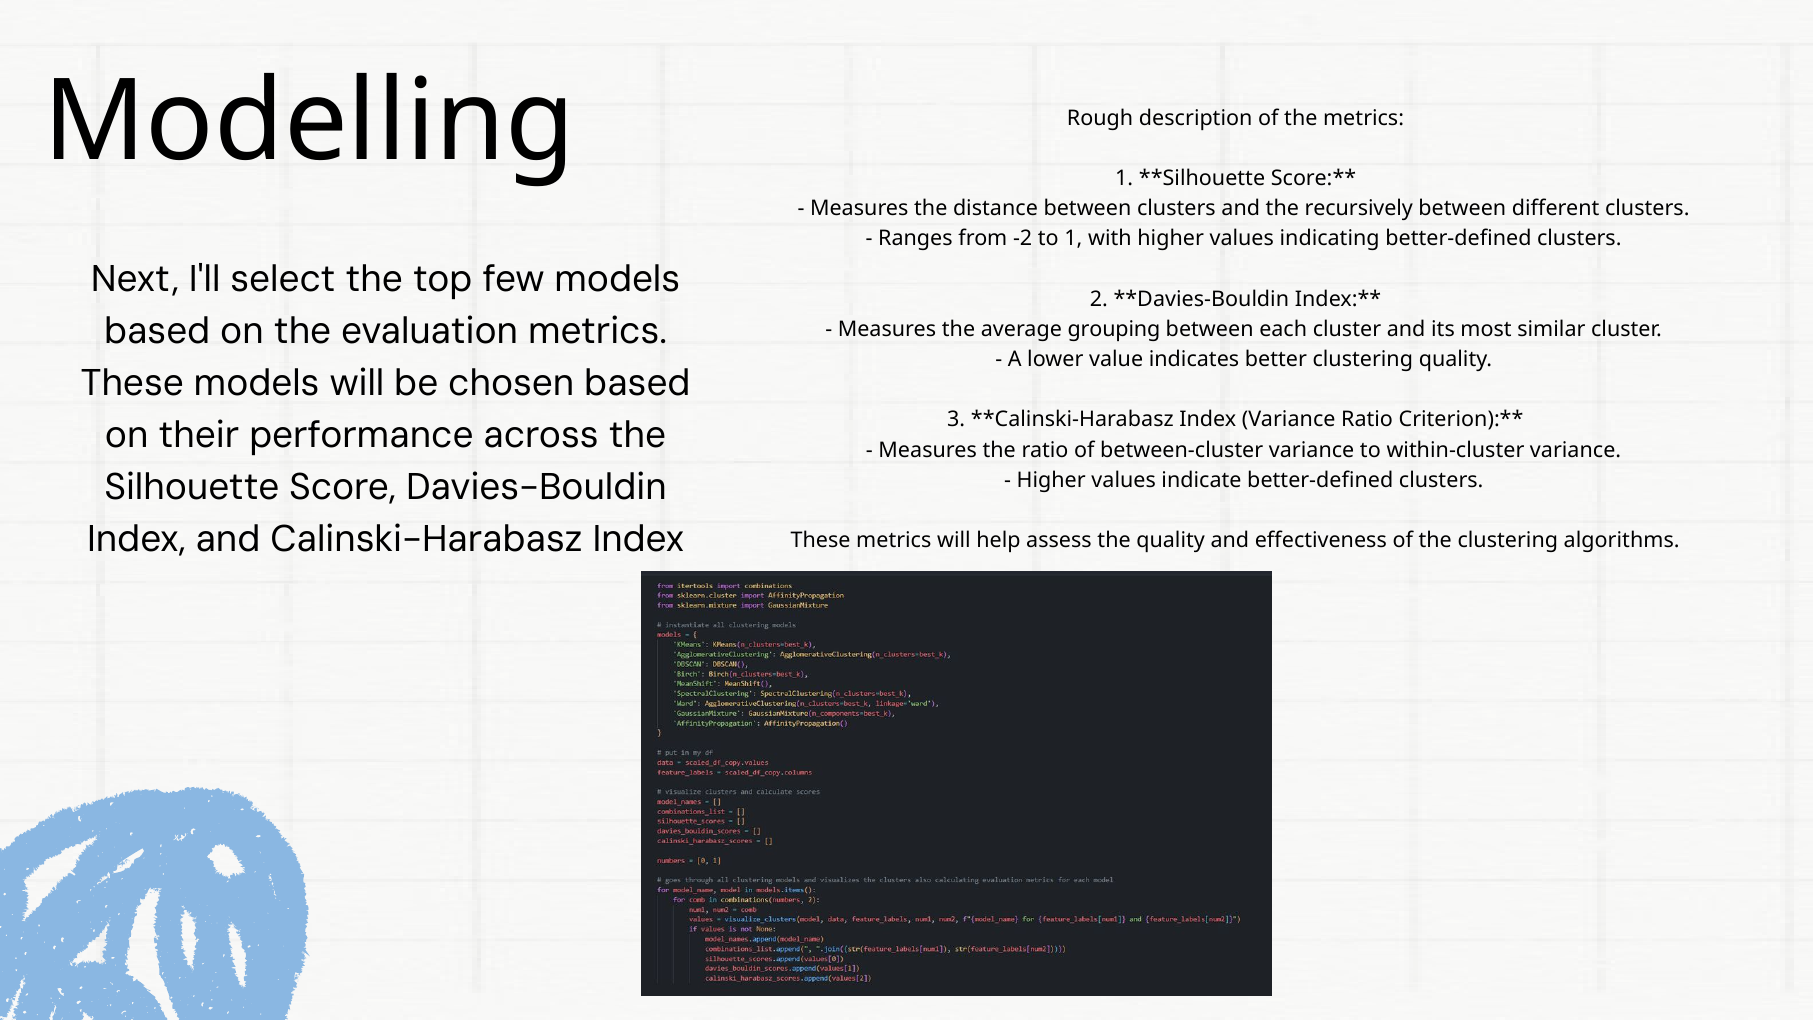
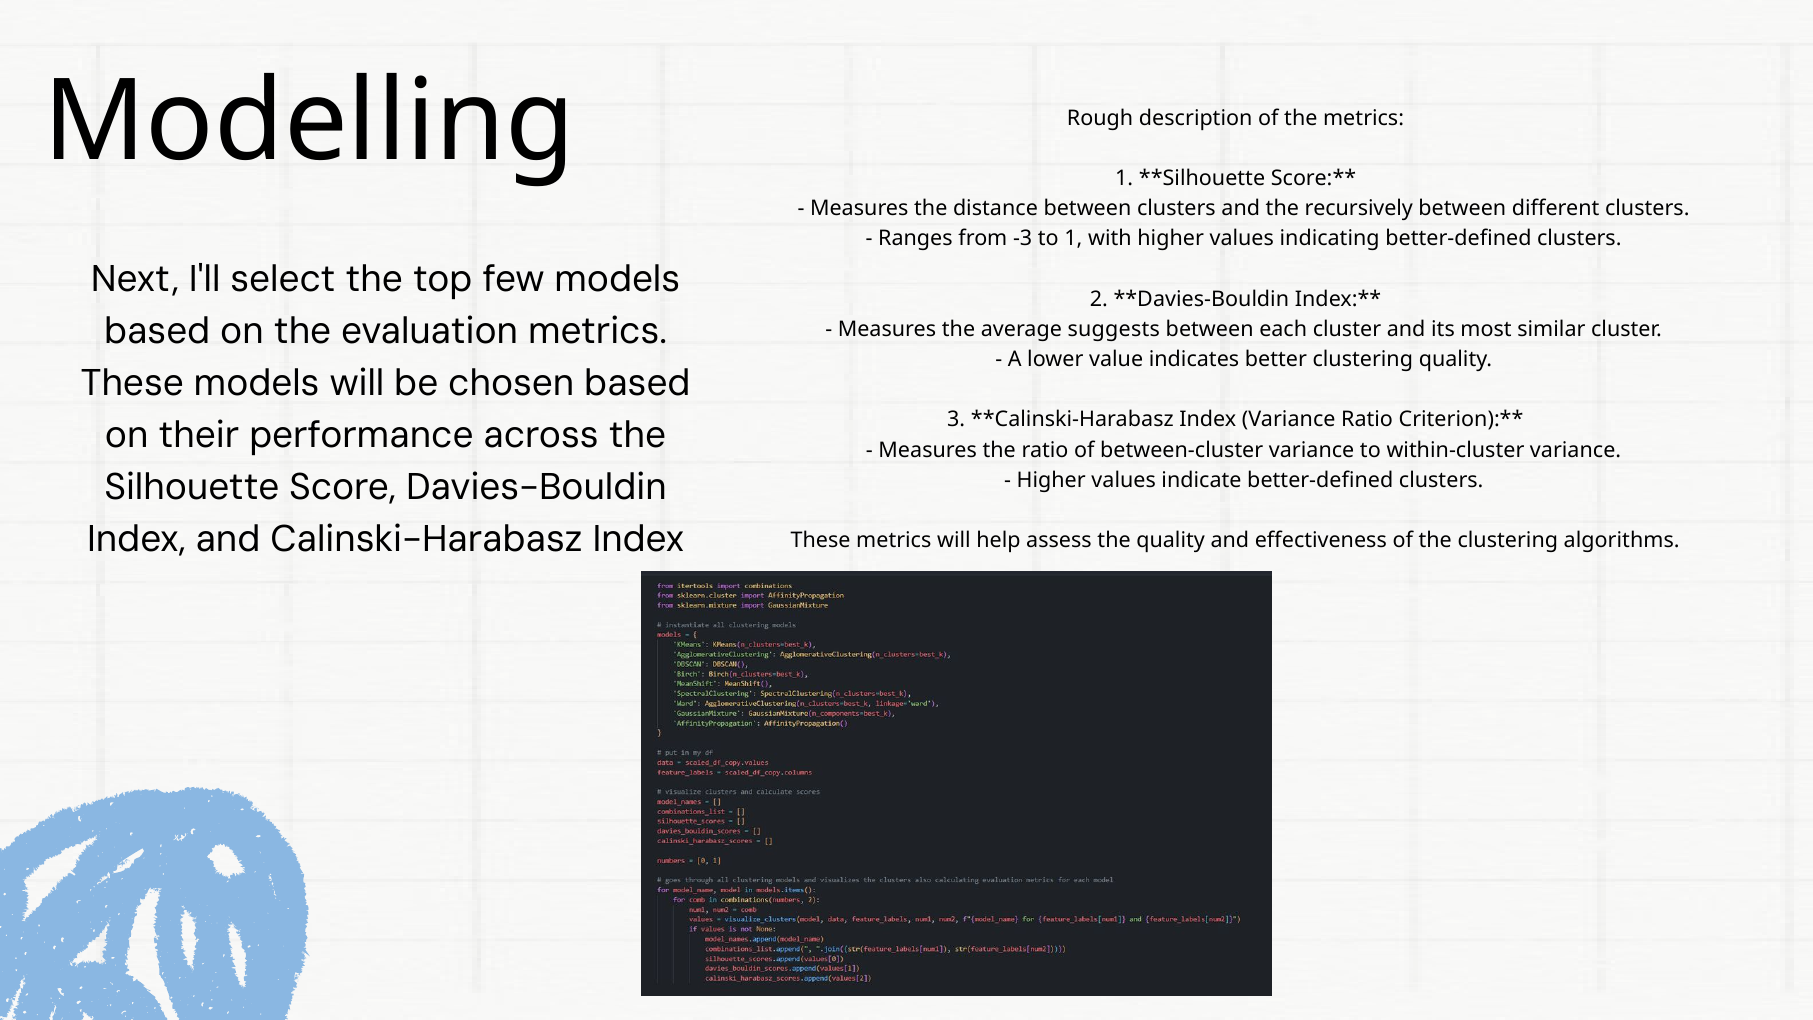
-2: -2 -> -3 (1023, 239)
grouping: grouping -> suggests (1114, 329)
